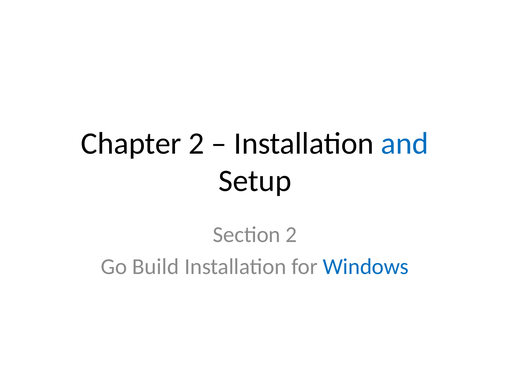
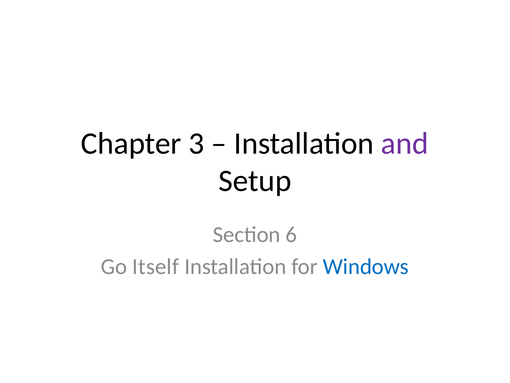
Chapter 2: 2 -> 3 (196, 143)
and colour: blue -> purple (405, 143)
Section 2: 2 -> 6 (291, 234)
Build: Build -> Itself (156, 266)
